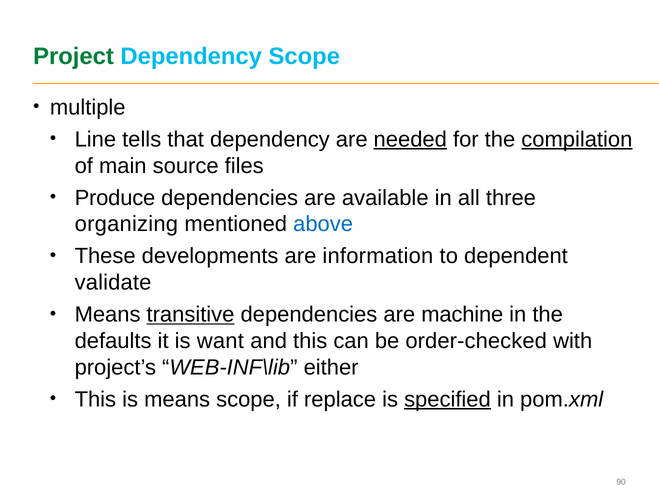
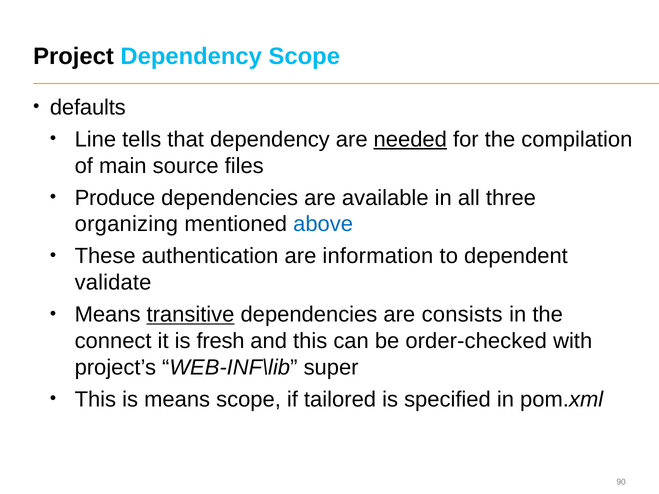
Project colour: green -> black (74, 56)
multiple: multiple -> defaults (88, 107)
compilation underline: present -> none (577, 140)
developments: developments -> authentication (210, 256)
machine: machine -> consists (462, 315)
defaults: defaults -> connect (113, 341)
want: want -> fresh (221, 341)
either: either -> super (331, 368)
replace: replace -> tailored (340, 400)
specified underline: present -> none (447, 400)
